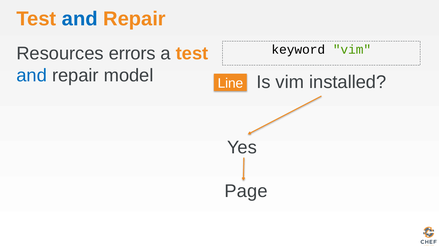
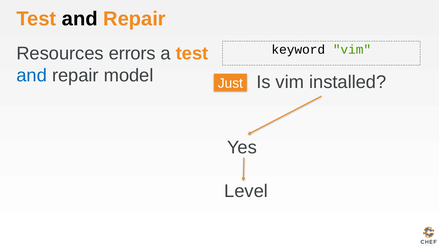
and colour: blue -> black (80, 19)
Line: Line -> Just (230, 83)
Page: Page -> Level (246, 191)
